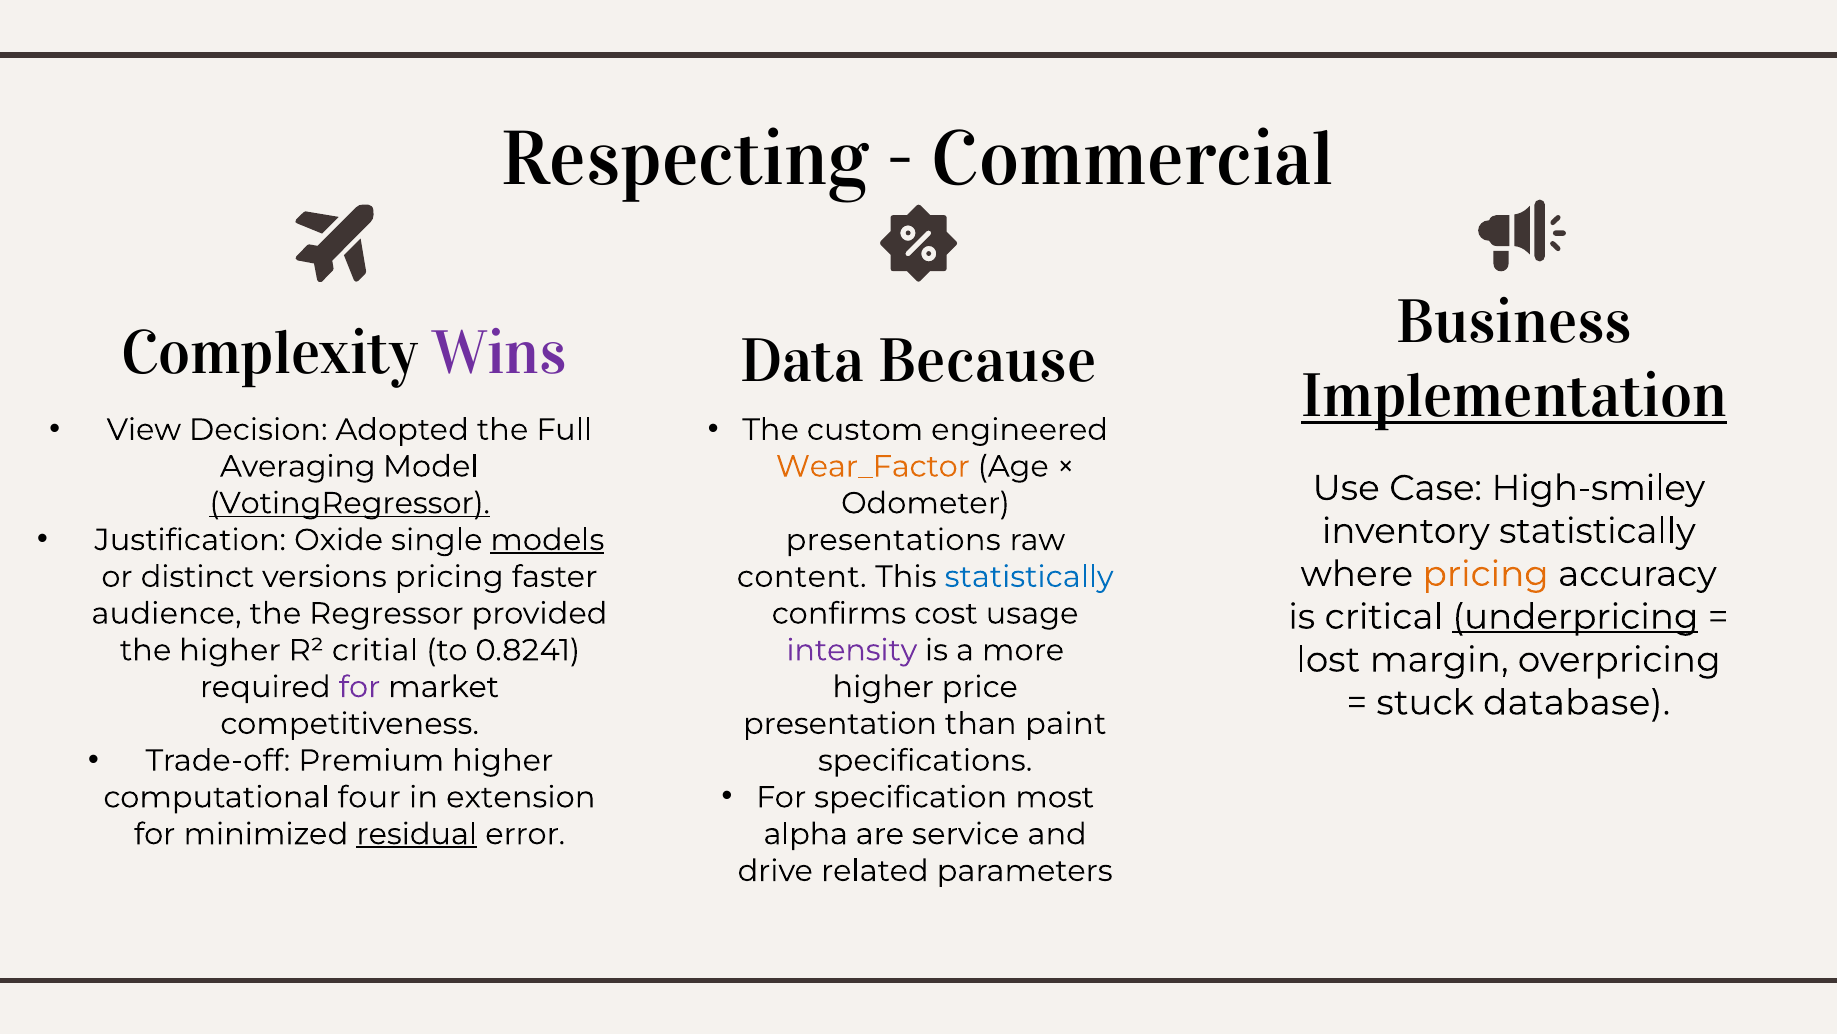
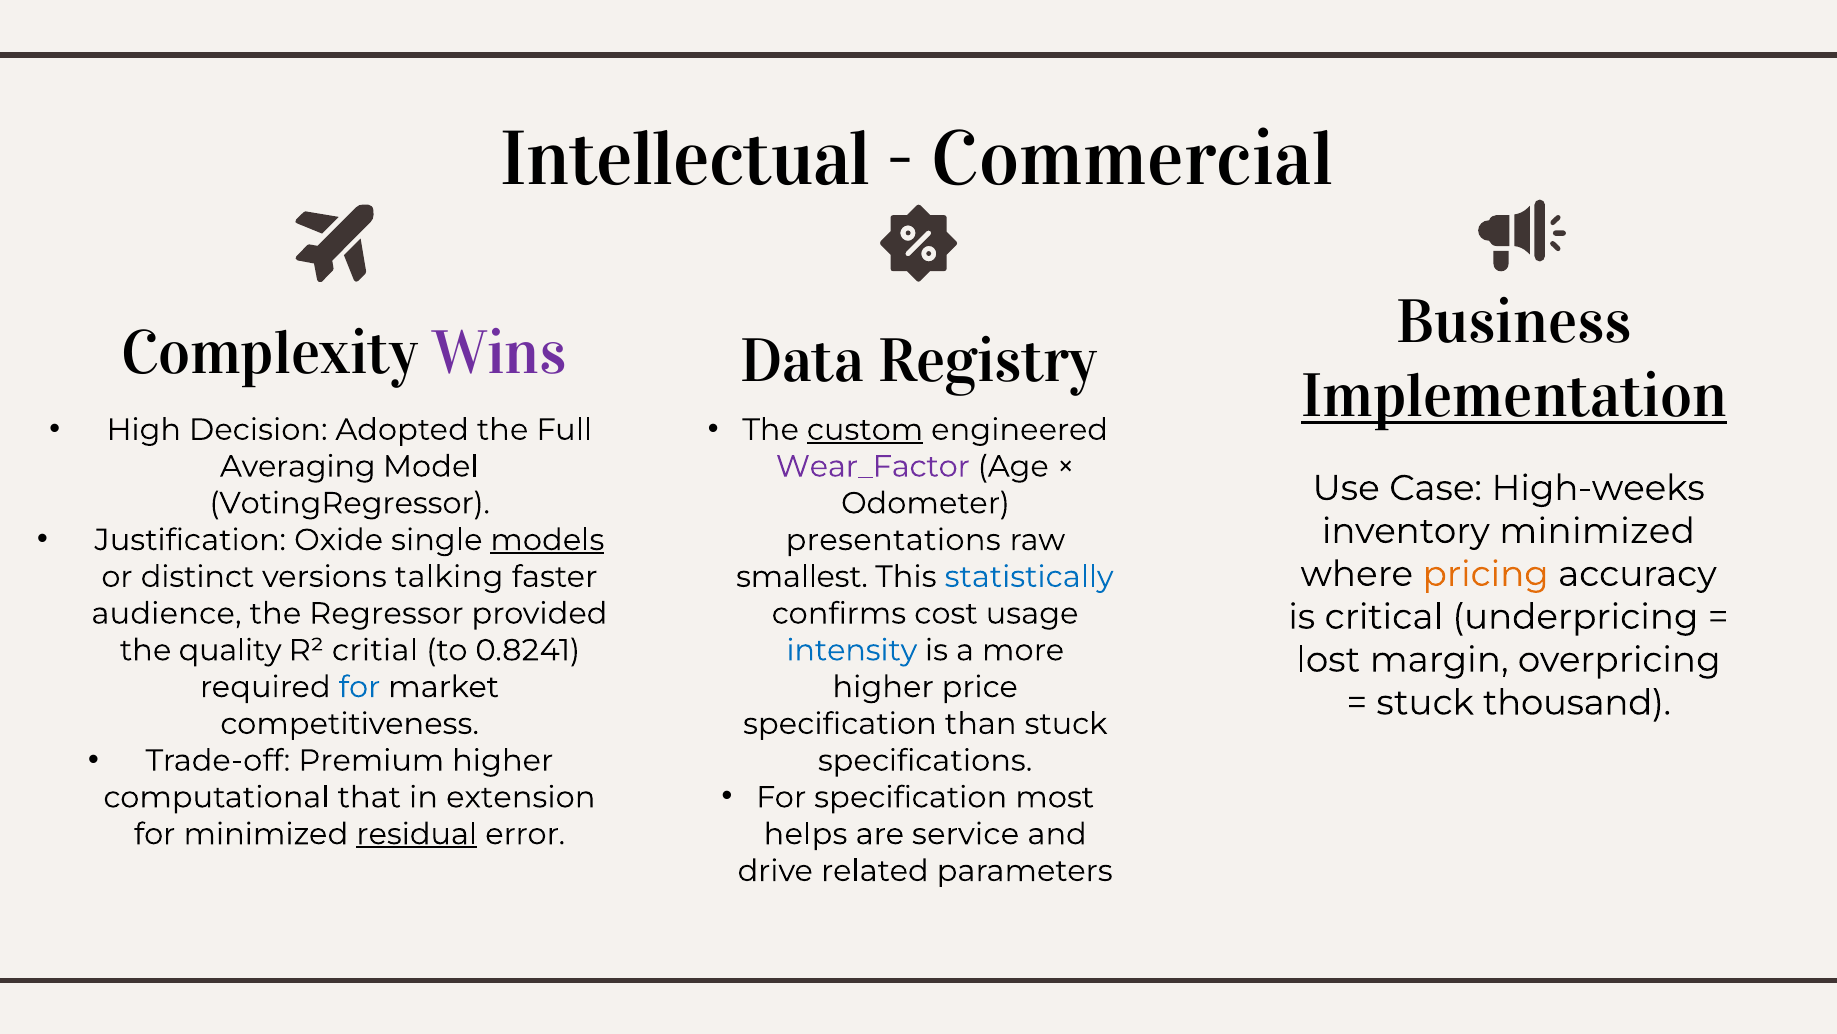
Respecting: Respecting -> Intellectual (686, 159)
Because: Because -> Registry (988, 361)
View: View -> High (144, 429)
custom underline: none -> present (865, 429)
Wear_Factor colour: orange -> purple (873, 466)
High-smiley: High-smiley -> High-weeks (1598, 488)
VotingRegressor underline: present -> none (350, 503)
inventory statistically: statistically -> minimized (1597, 531)
versions pricing: pricing -> talking (449, 576)
content: content -> smallest (802, 576)
underpricing underline: present -> none (1575, 617)
the higher: higher -> quality (230, 650)
intensity colour: purple -> blue (852, 650)
for colour: purple -> blue (360, 687)
database: database -> thousand (1577, 702)
presentation: presentation -> specification (840, 723)
than paint: paint -> stuck (1066, 723)
four: four -> that (369, 797)
alpha: alpha -> helps (806, 834)
